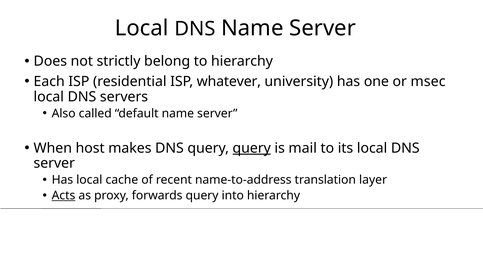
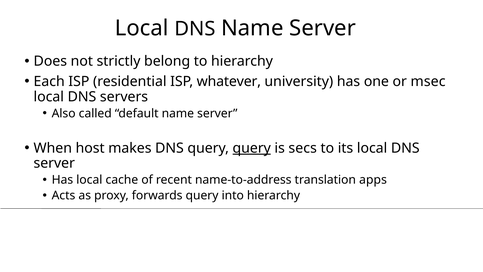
mail: mail -> secs (303, 148)
layer: layer -> apps (373, 180)
Acts underline: present -> none (64, 195)
